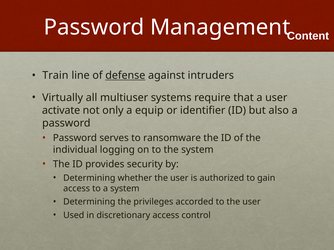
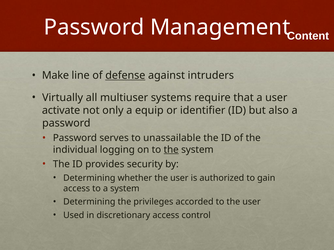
Train: Train -> Make (55, 76)
ransomware: ransomware -> unassailable (172, 138)
the underline: none -> present (171, 150)
